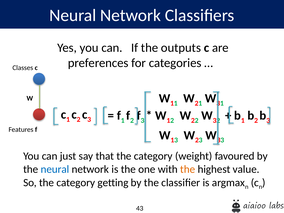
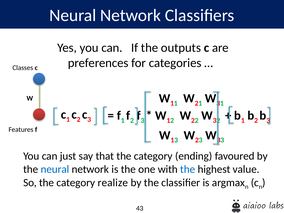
weight: weight -> ending (194, 156)
the colour: orange -> blue (188, 169)
getting: getting -> realize (113, 183)
